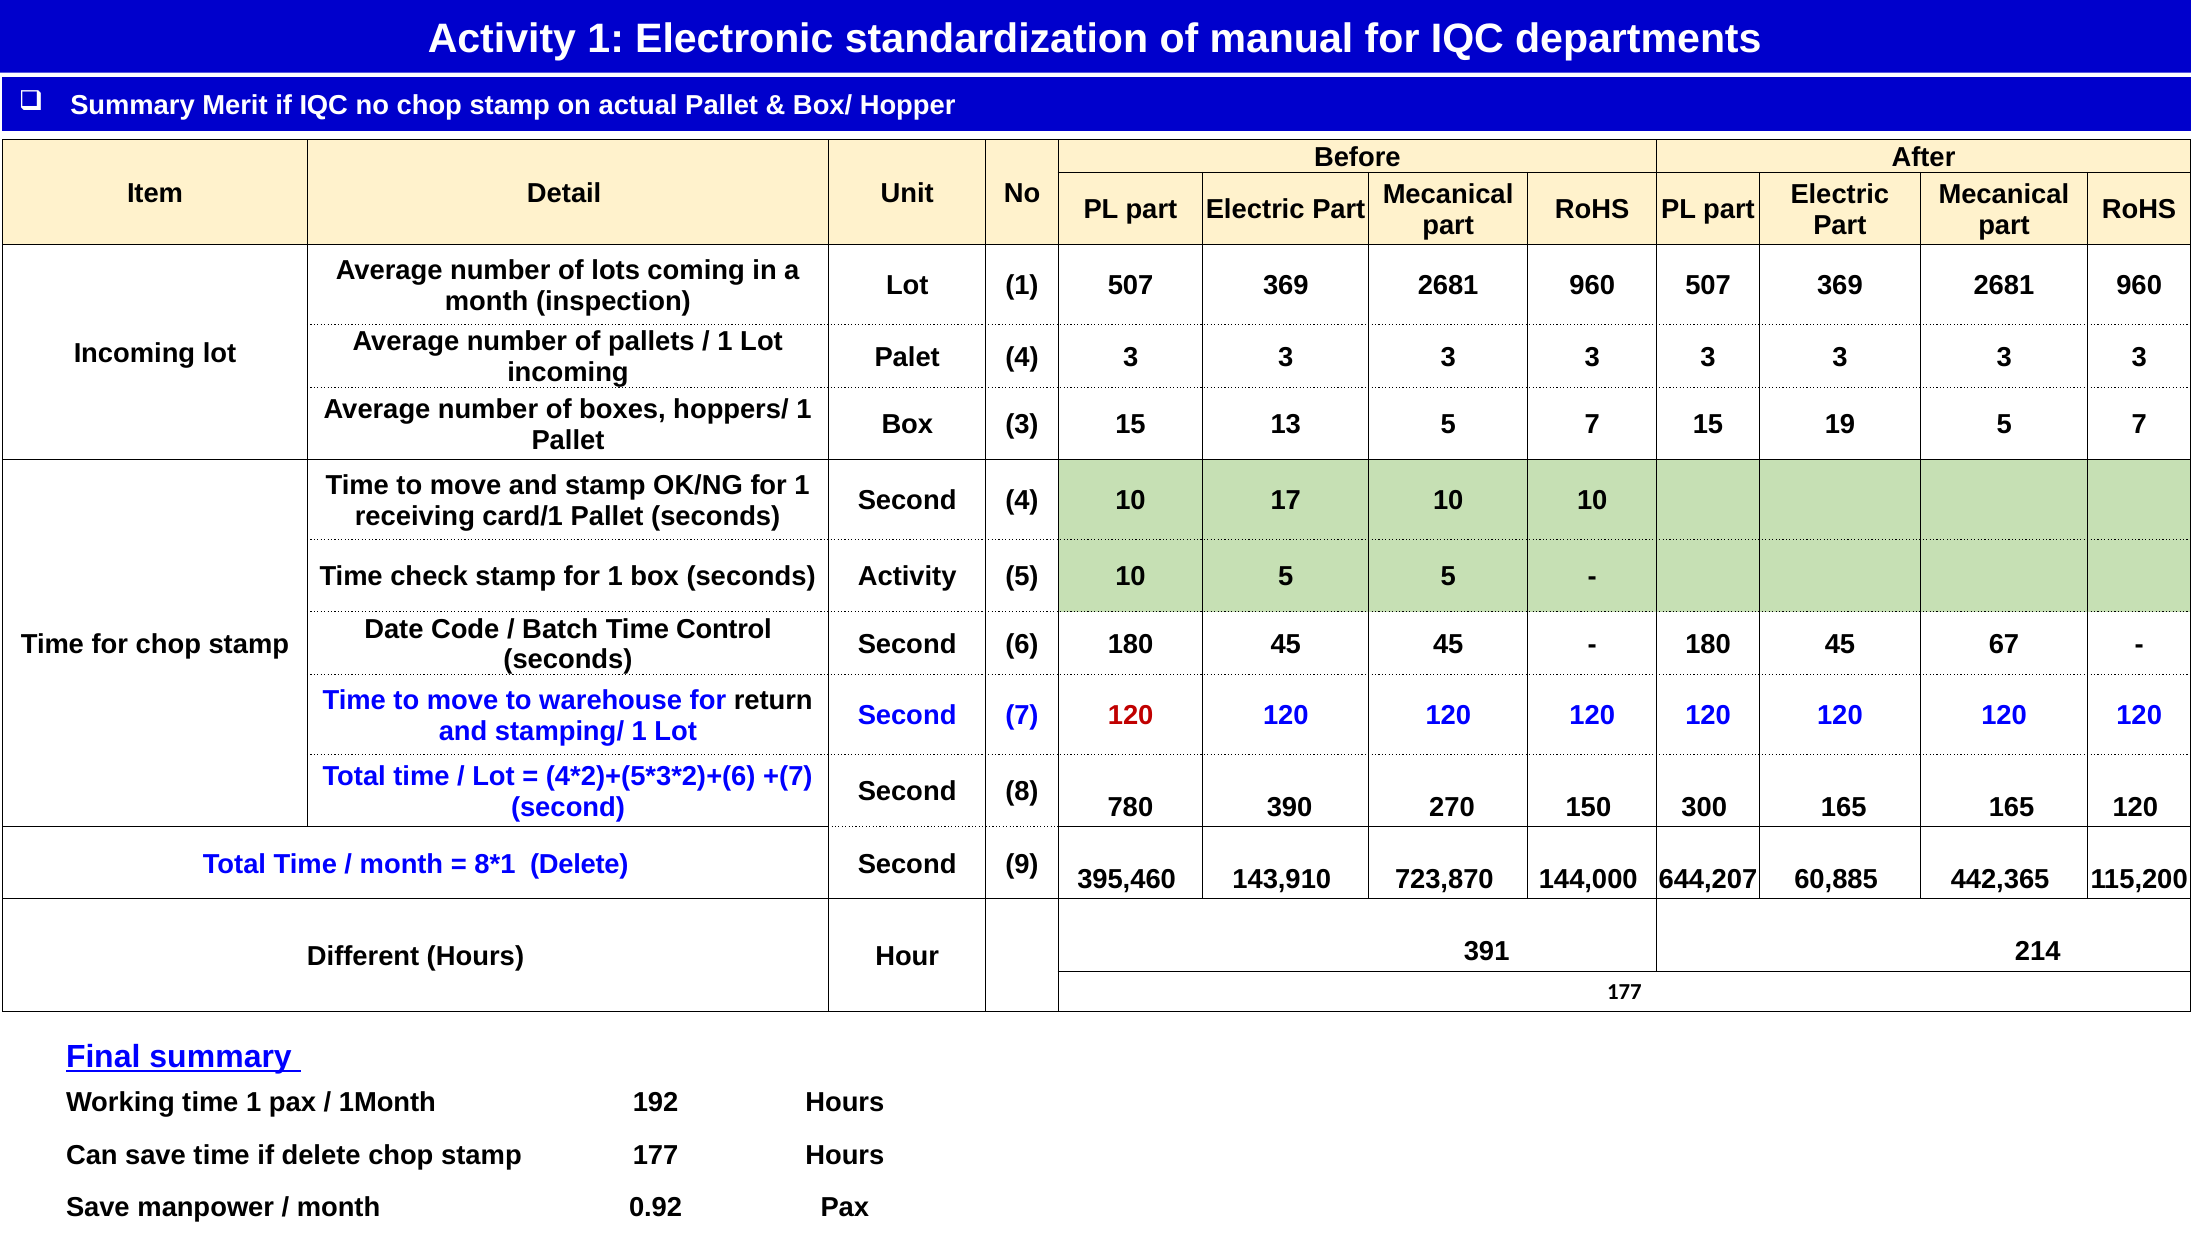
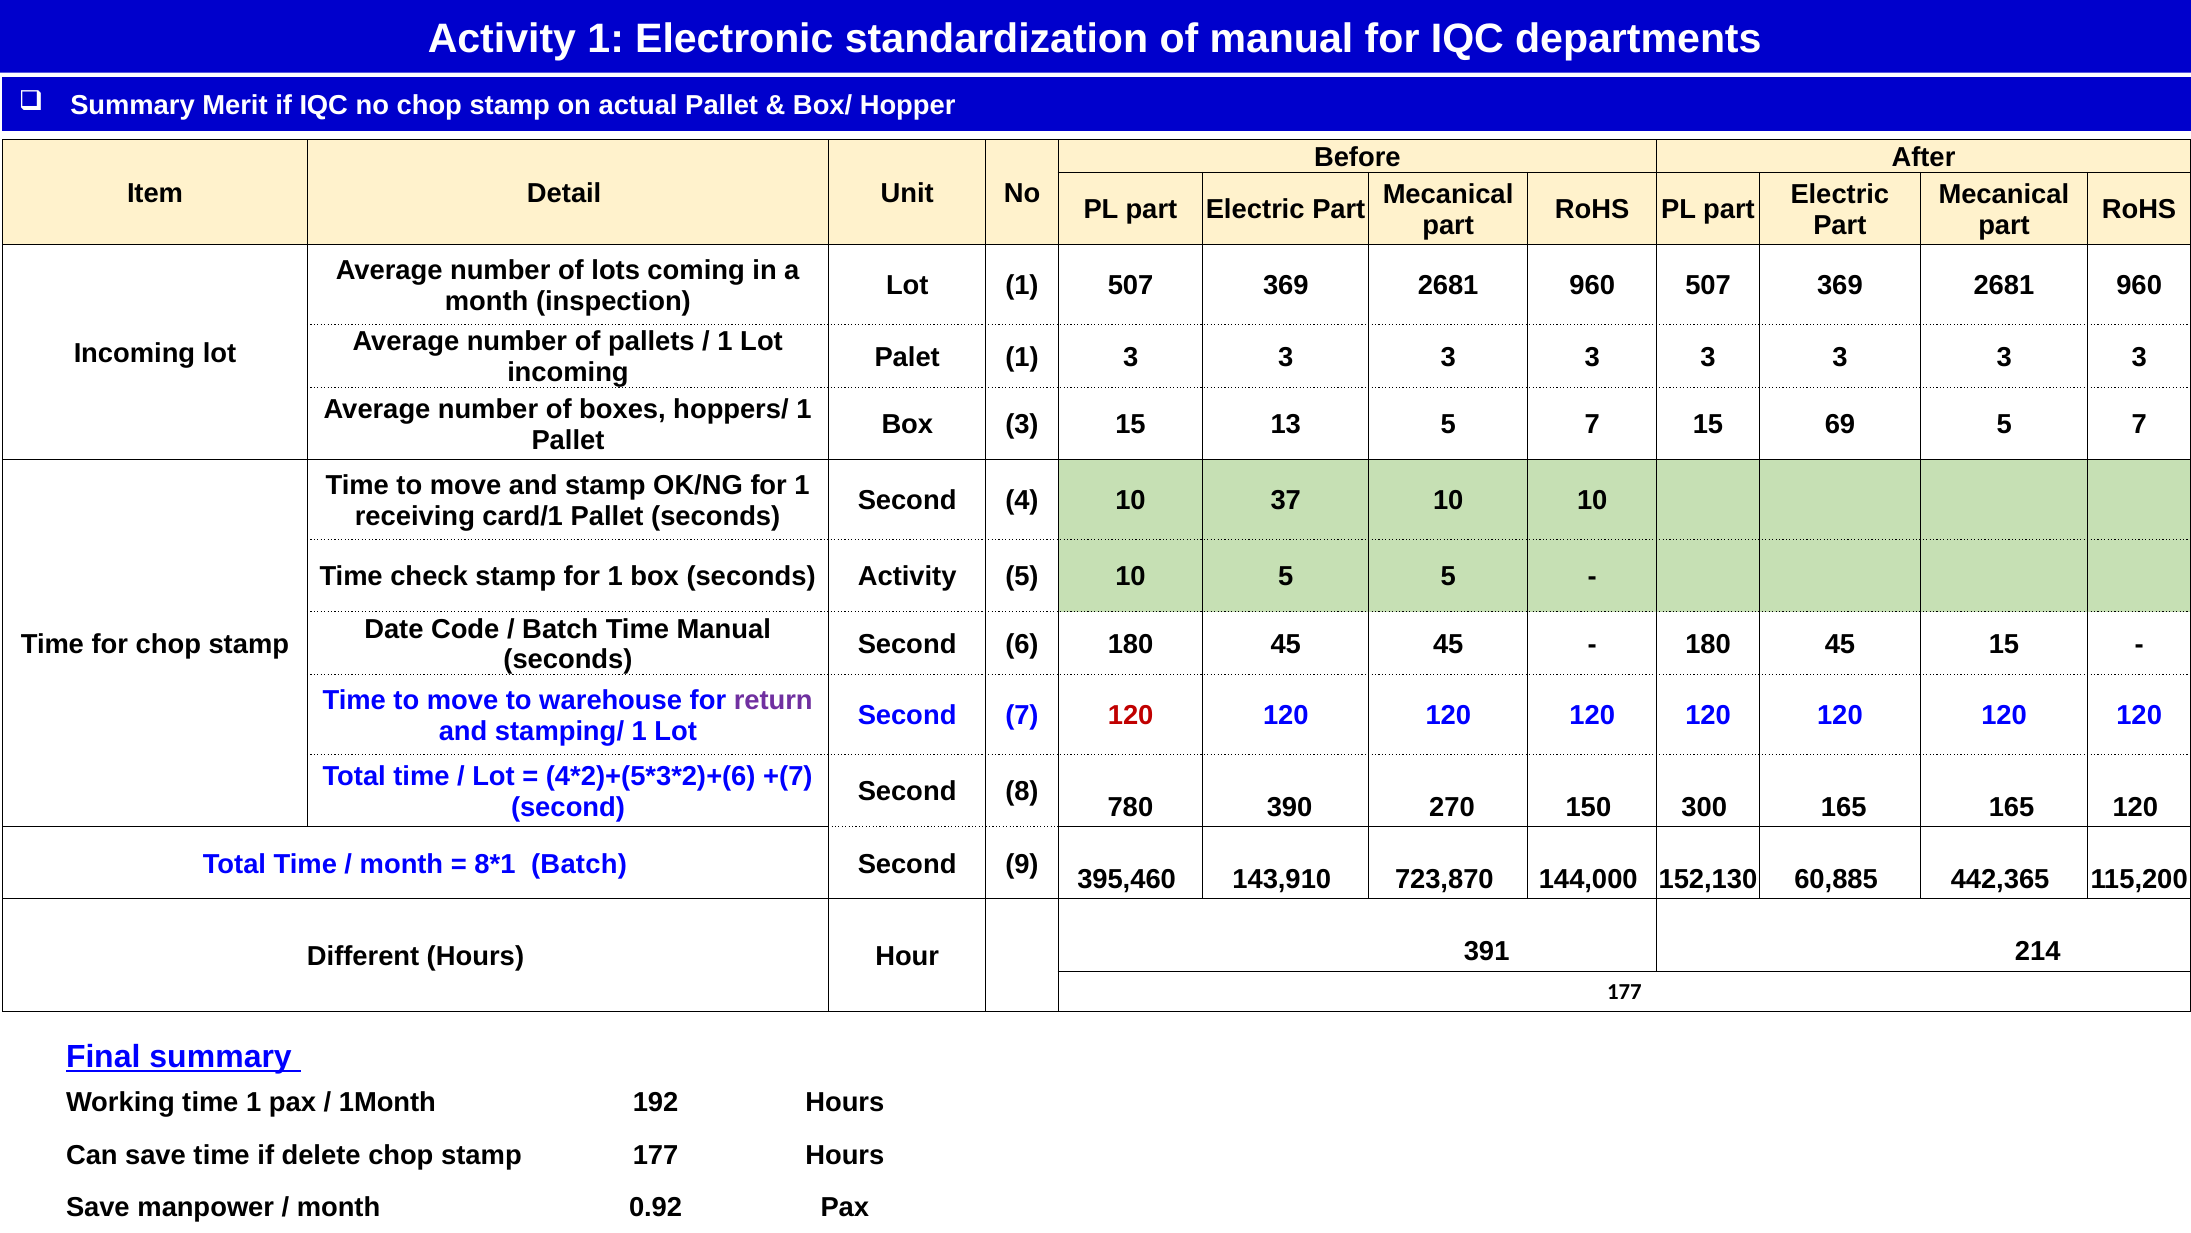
Palet 4: 4 -> 1 (1022, 357)
19: 19 -> 69 (1840, 425)
17: 17 -> 37 (1286, 501)
Time Control: Control -> Manual (724, 629)
45 67: 67 -> 15 (2004, 644)
return colour: black -> purple (773, 700)
Delete: Delete -> Batch (579, 864)
644,207: 644,207 -> 152,130 (1708, 879)
